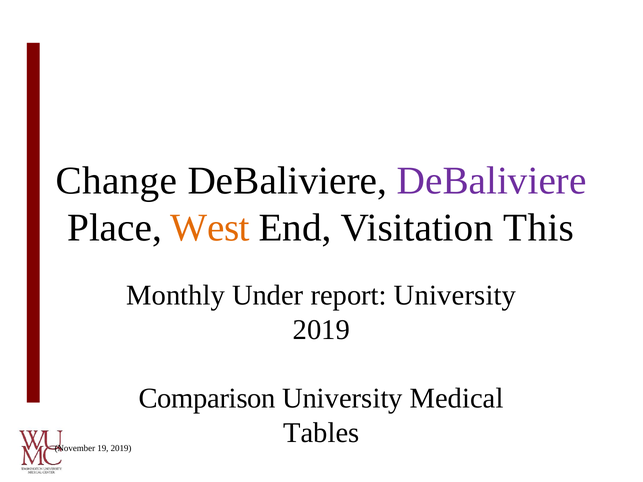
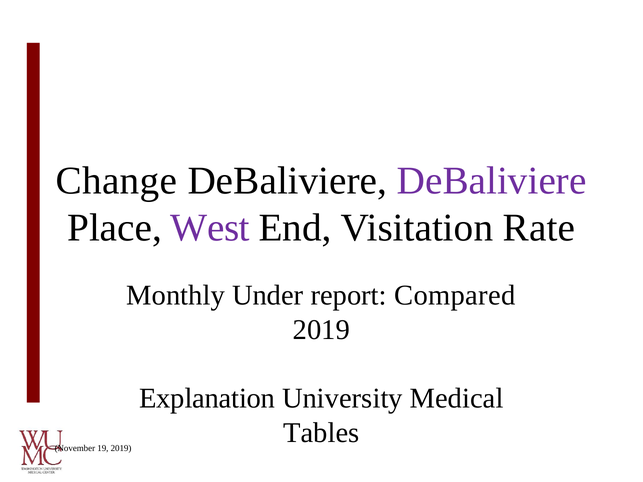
West colour: orange -> purple (210, 228)
This: This -> Rate (539, 228)
report University: University -> Compared (455, 296)
Comparison: Comparison -> Explanation (207, 399)
